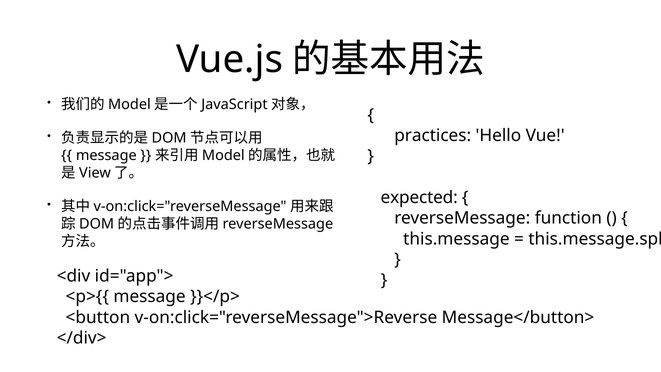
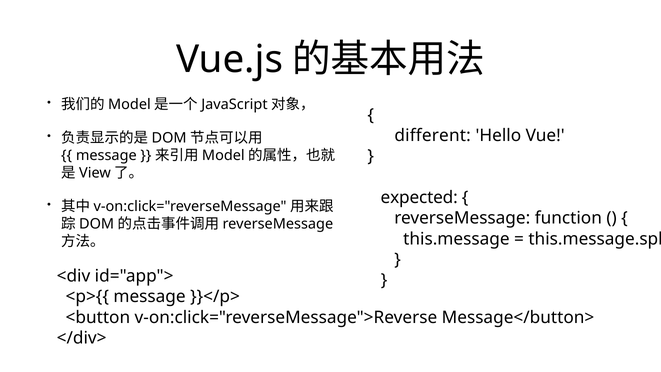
practices: practices -> different (433, 135)
